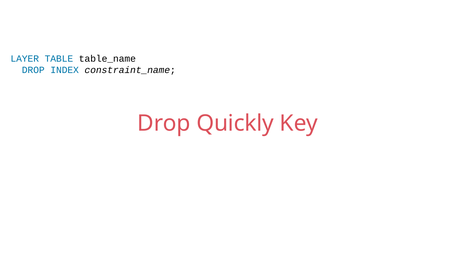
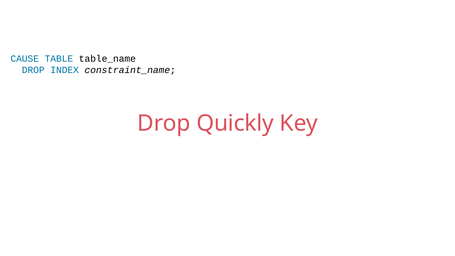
LAYER: LAYER -> CAUSE (25, 59)
